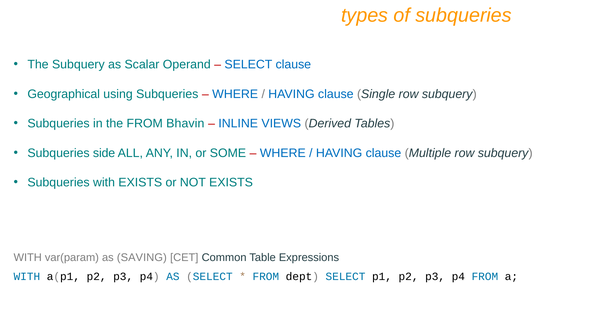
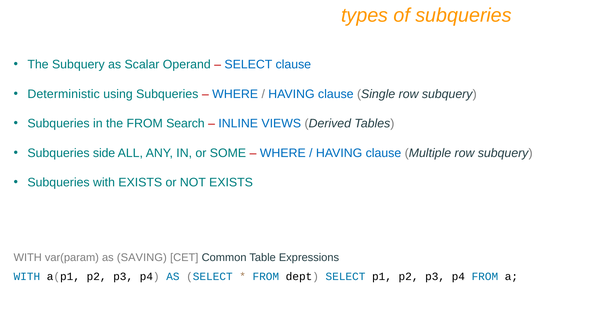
Geographical: Geographical -> Deterministic (64, 94)
Bhavin: Bhavin -> Search (185, 123)
